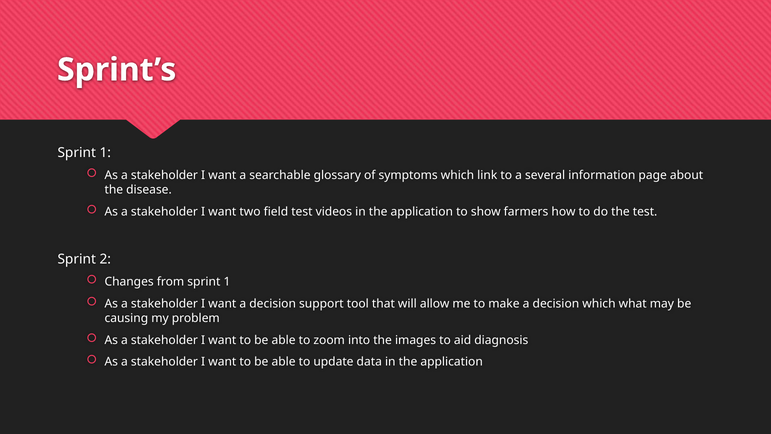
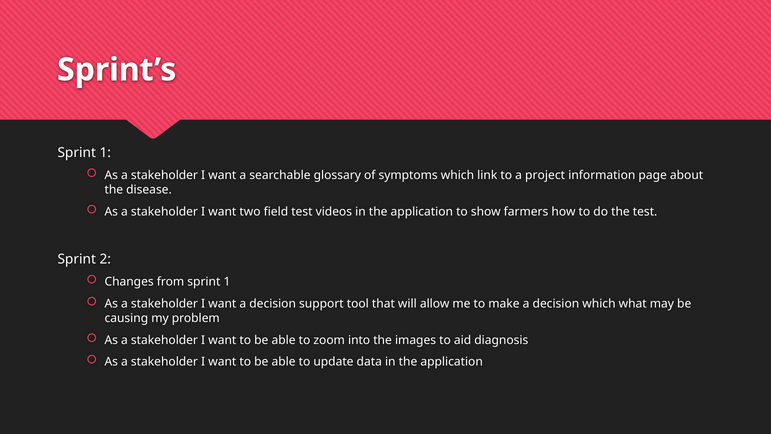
several: several -> project (545, 175)
